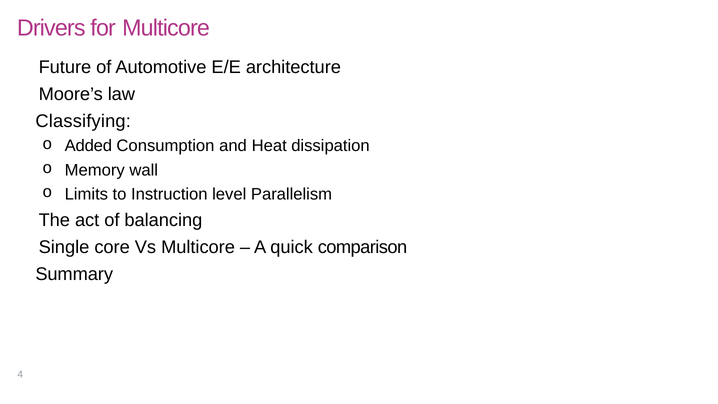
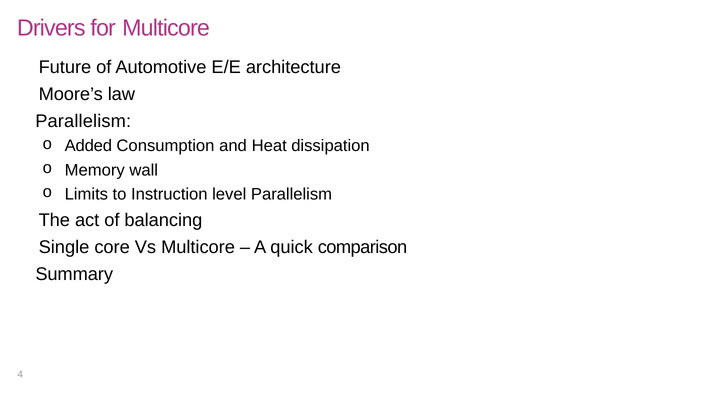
Classifying: Classifying -> Parallelism (83, 121)
